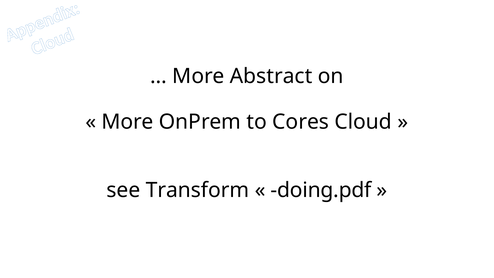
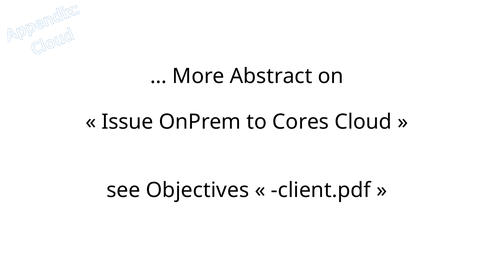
More: More -> Issue (127, 122)
Transform: Transform -> Objectives (197, 190)
doing.pdf: doing.pdf -> client.pdf (321, 190)
